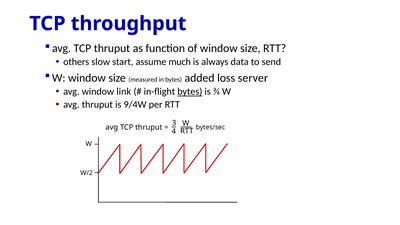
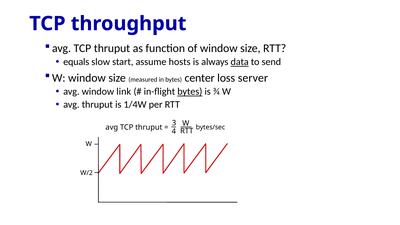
others: others -> equals (76, 62)
much: much -> hosts (180, 62)
data underline: none -> present (240, 62)
added: added -> center (200, 78)
9/4W: 9/4W -> 1/4W (135, 105)
